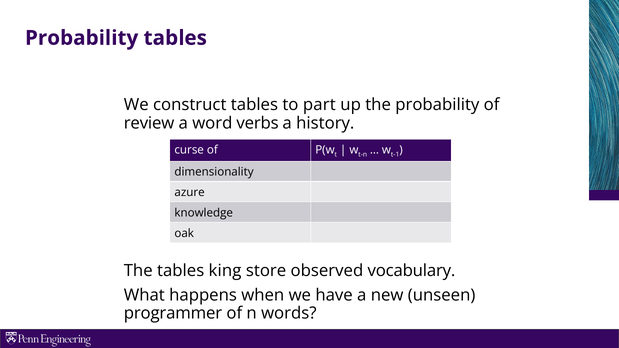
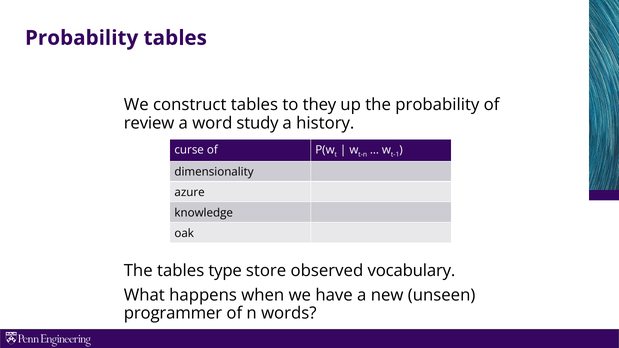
part: part -> they (319, 105)
verbs: verbs -> study (258, 123)
king: king -> type (225, 271)
